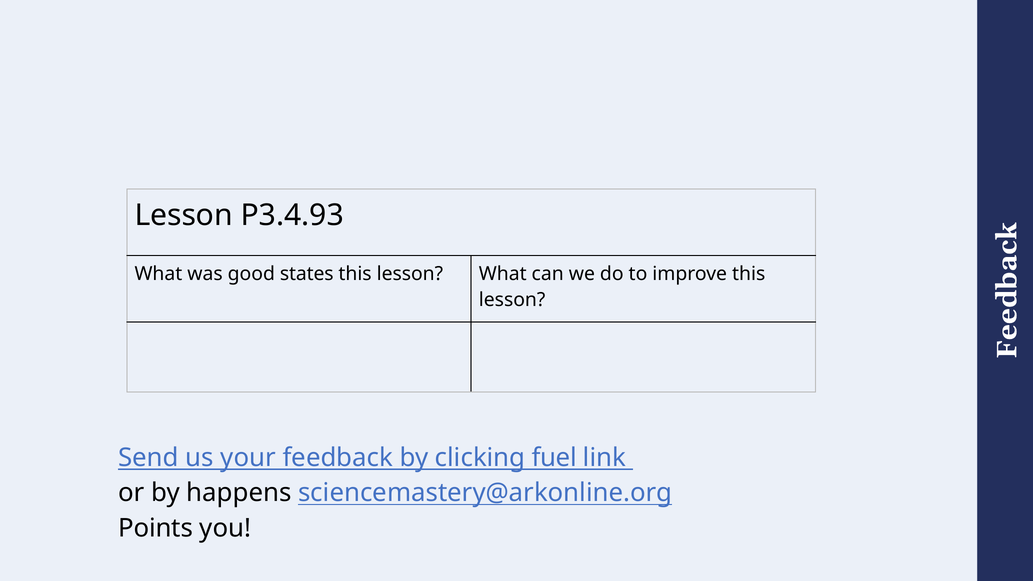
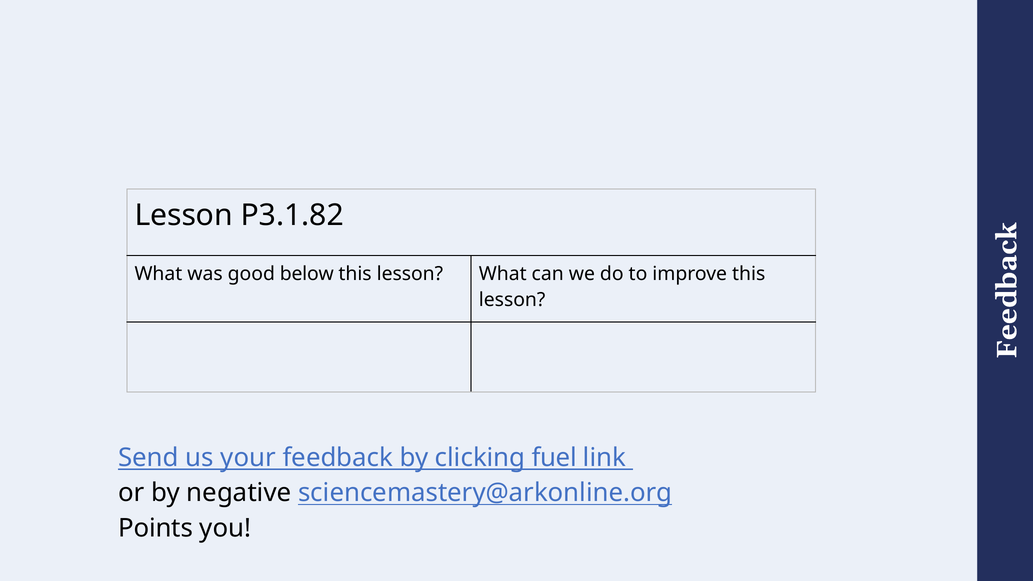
P3.4.93: P3.4.93 -> P3.1.82 (292, 215)
states: states -> below (307, 274)
happens: happens -> negative (239, 493)
